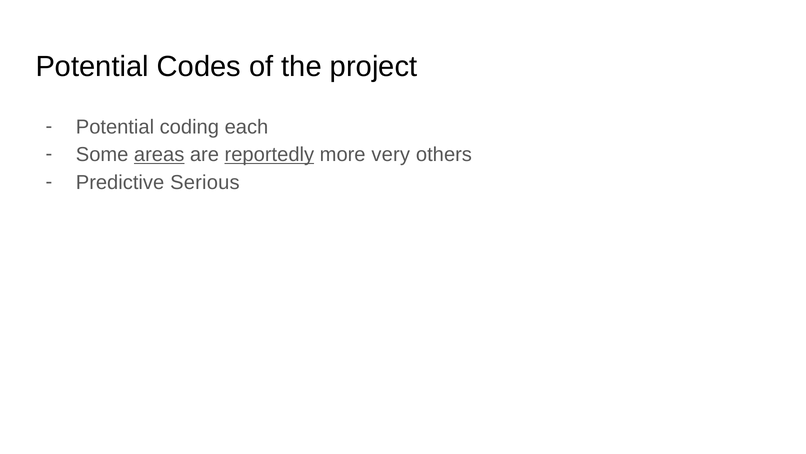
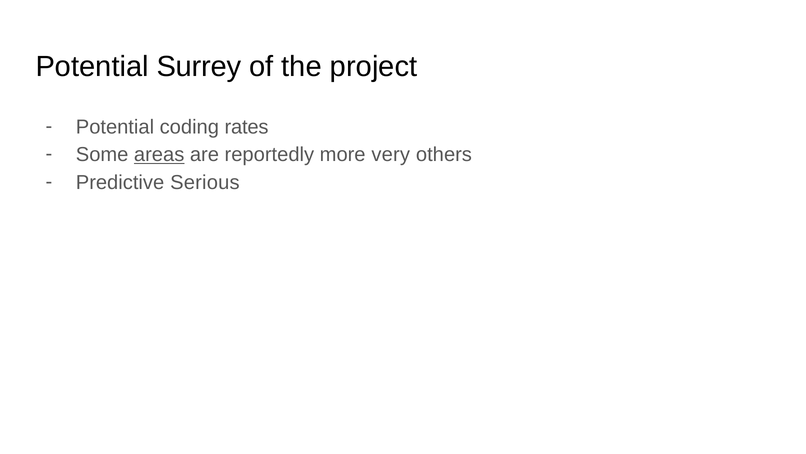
Codes: Codes -> Surrey (199, 67)
each: each -> rates (247, 127)
reportedly underline: present -> none (269, 155)
